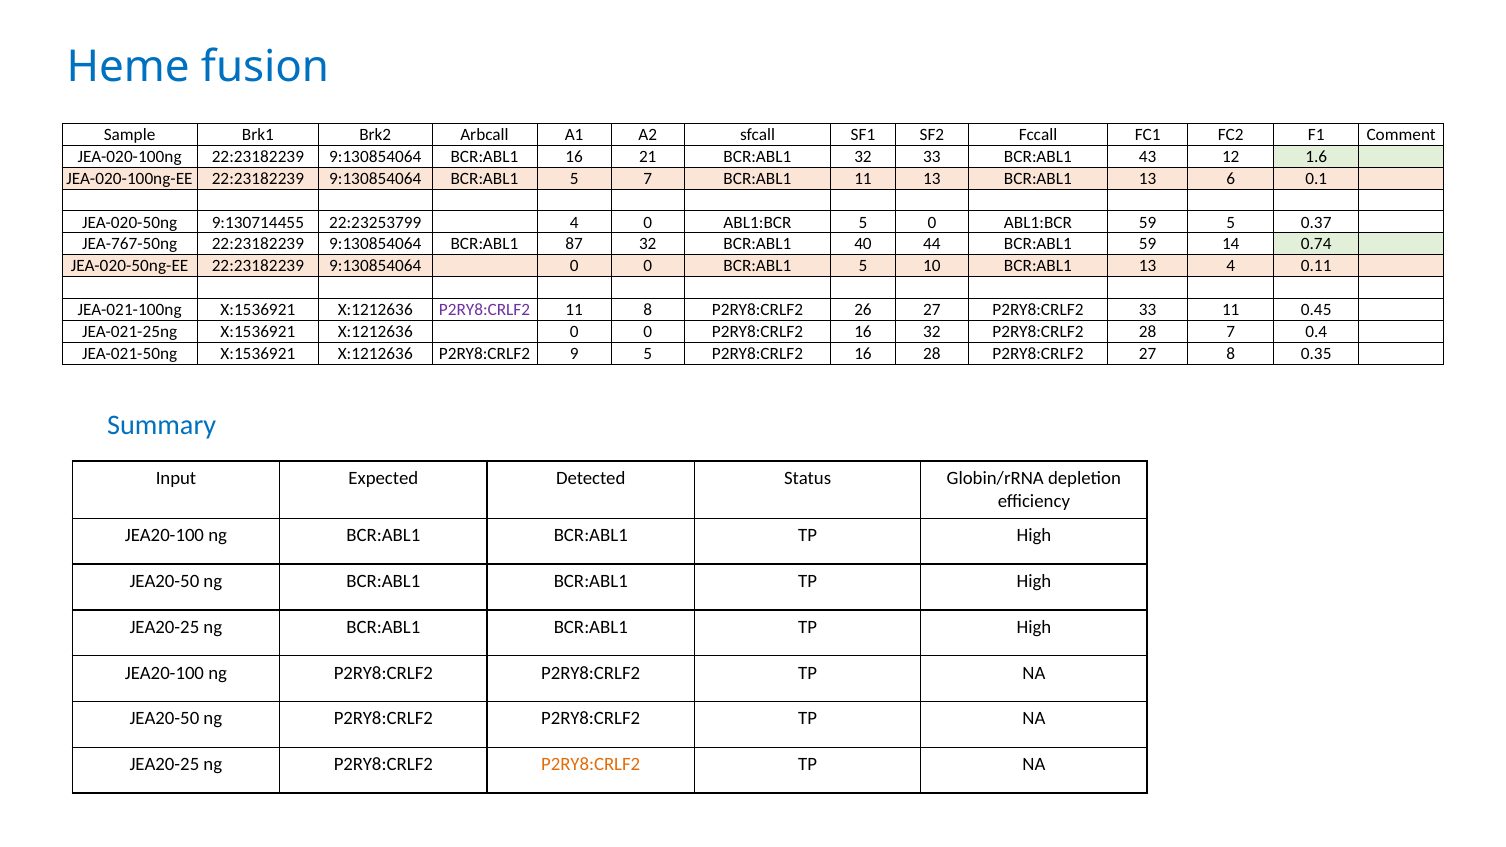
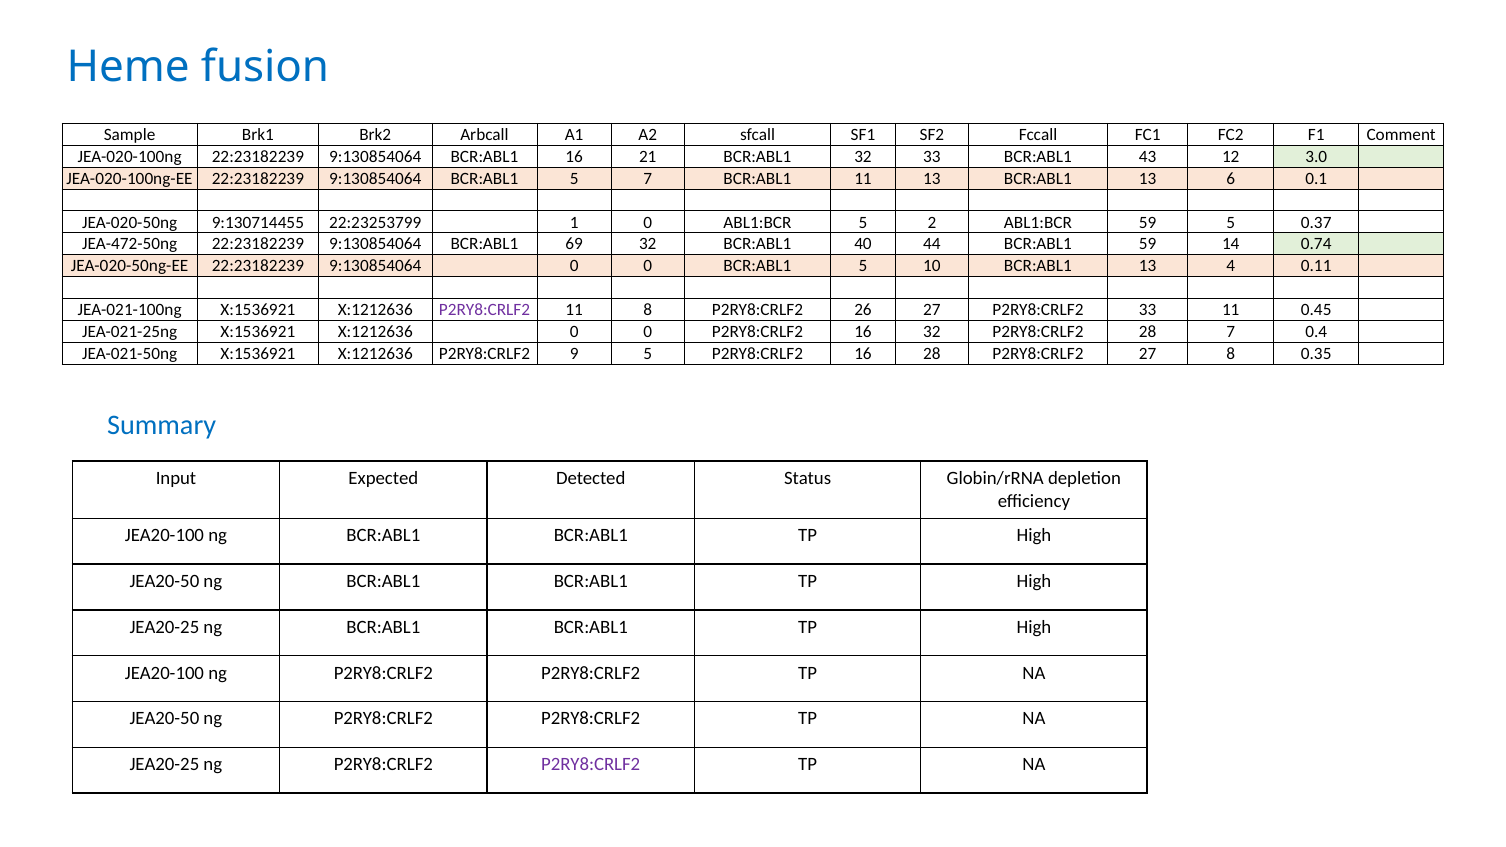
1.6: 1.6 -> 3.0 (1316, 157)
22:23253799 4: 4 -> 1 (574, 222)
5 0: 0 -> 2 (932, 222)
JEA-767-50ng: JEA-767-50ng -> JEA-472-50ng (130, 244)
87: 87 -> 69 (574, 244)
P2RY8:CRLF2 colour: orange -> purple (591, 765)
